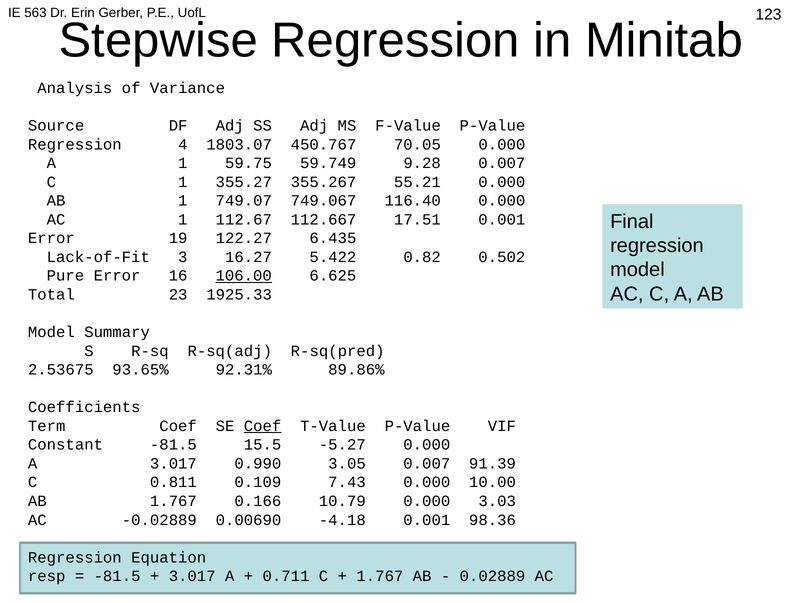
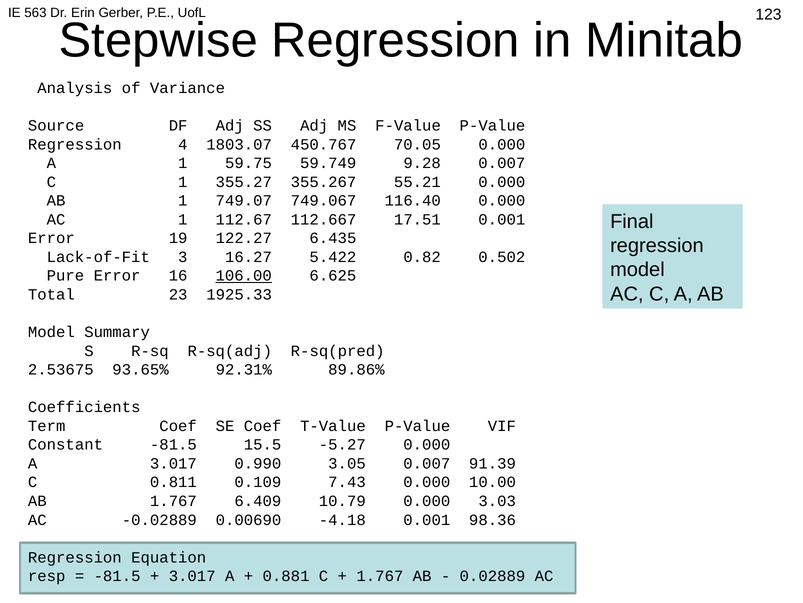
Coef underline: present -> none (263, 425)
0.166: 0.166 -> 6.409 (258, 500)
0.711: 0.711 -> 0.881 (286, 575)
